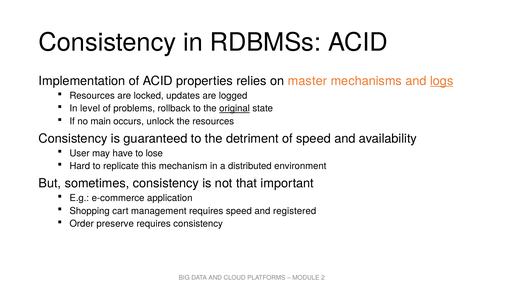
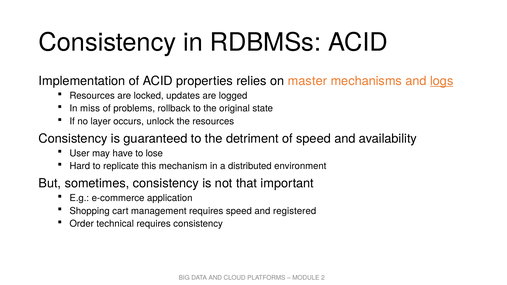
level: level -> miss (90, 109)
original underline: present -> none (235, 109)
main: main -> layer (101, 121)
preserve: preserve -> technical (115, 224)
